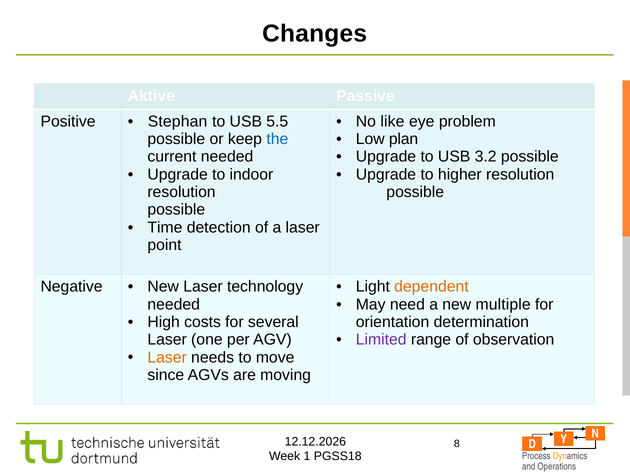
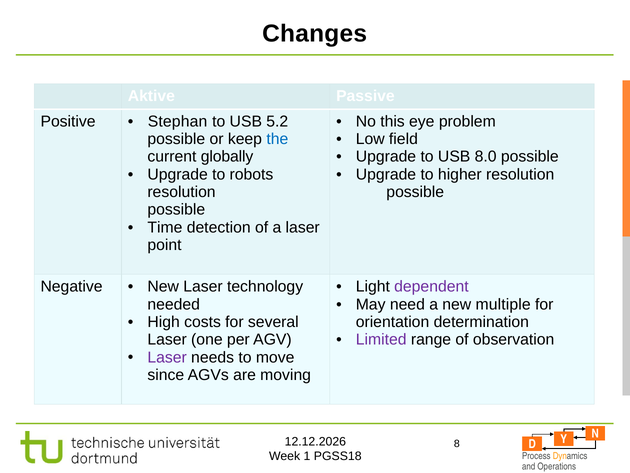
5.5: 5.5 -> 5.2 (277, 121)
like: like -> this (393, 121)
plan: plan -> field (403, 139)
current needed: needed -> globally (227, 157)
3.2: 3.2 -> 8.0 (486, 157)
indoor: indoor -> robots (251, 174)
dependent colour: orange -> purple (431, 286)
Laser colour: orange -> purple (167, 357)
